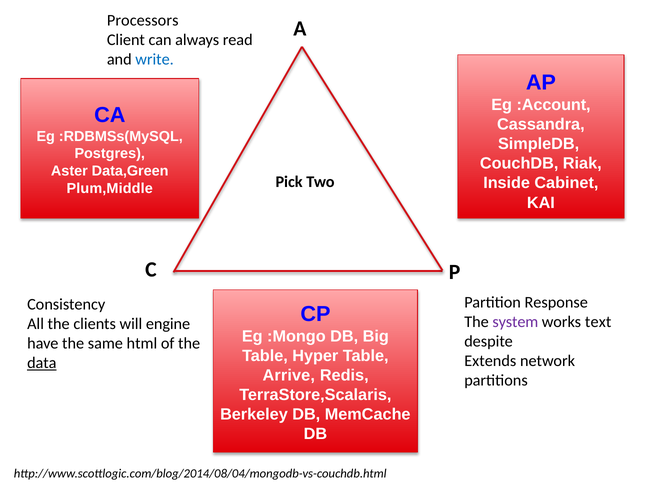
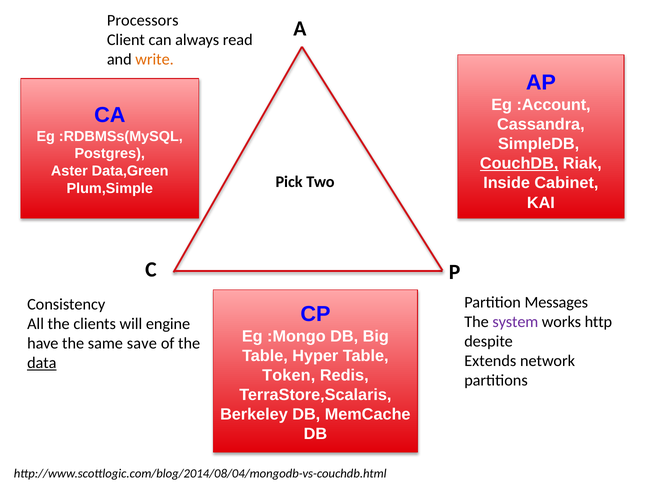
write colour: blue -> orange (155, 59)
CouchDB underline: none -> present (519, 163)
Plum,Middle: Plum,Middle -> Plum,Simple (110, 188)
Response: Response -> Messages (556, 302)
text: text -> http (598, 322)
html: html -> save (142, 343)
Arrive: Arrive -> Token (289, 375)
